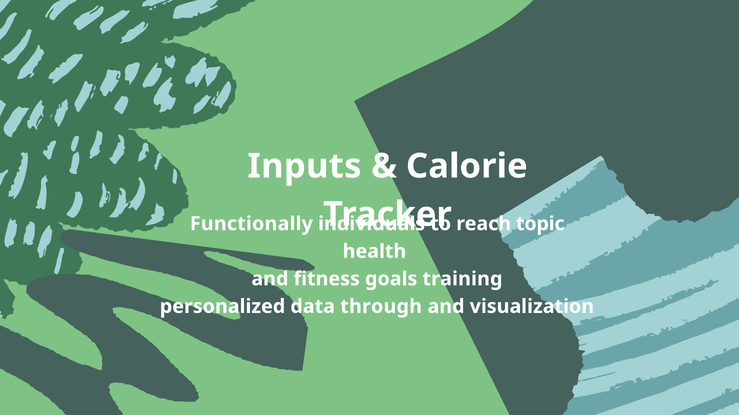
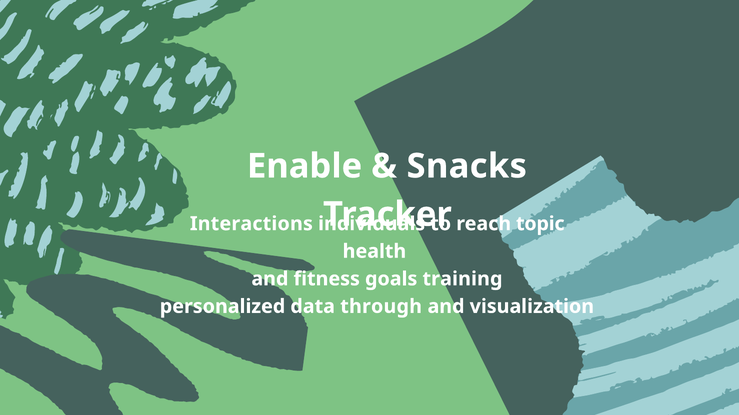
Inputs: Inputs -> Enable (305, 166)
Calorie: Calorie -> Snacks (467, 166)
Functionally: Functionally -> Interactions (251, 224)
